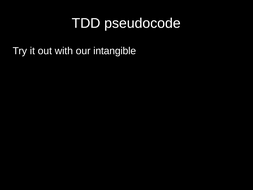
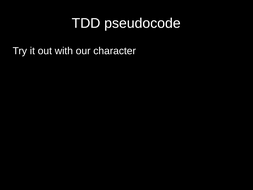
intangible: intangible -> character (115, 51)
